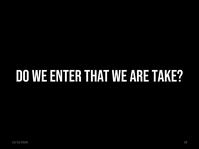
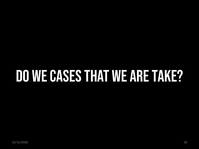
ENTER: ENTER -> CASES (66, 76)
